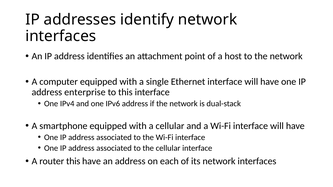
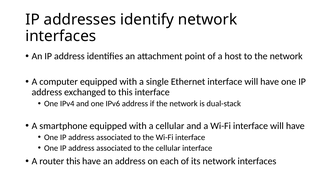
enterprise: enterprise -> exchanged (85, 92)
